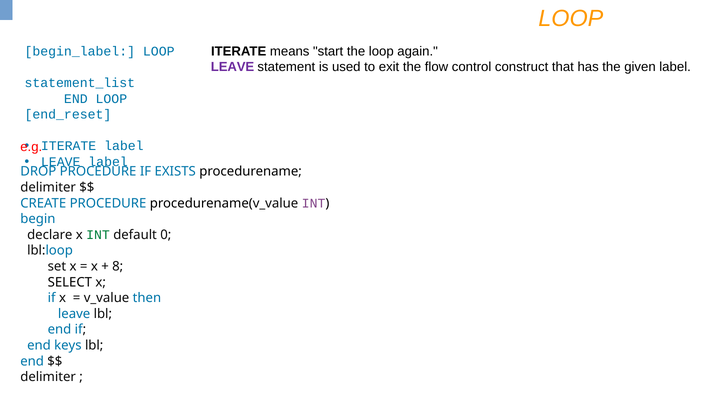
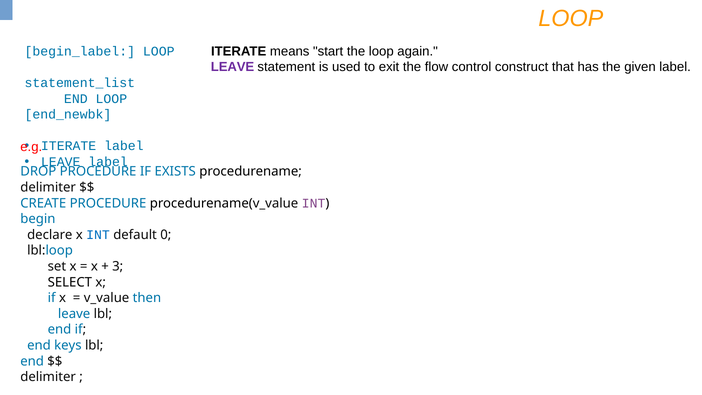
end_reset: end_reset -> end_newbk (68, 114)
INT colour: green -> blue (98, 235)
8: 8 -> 3 (118, 266)
